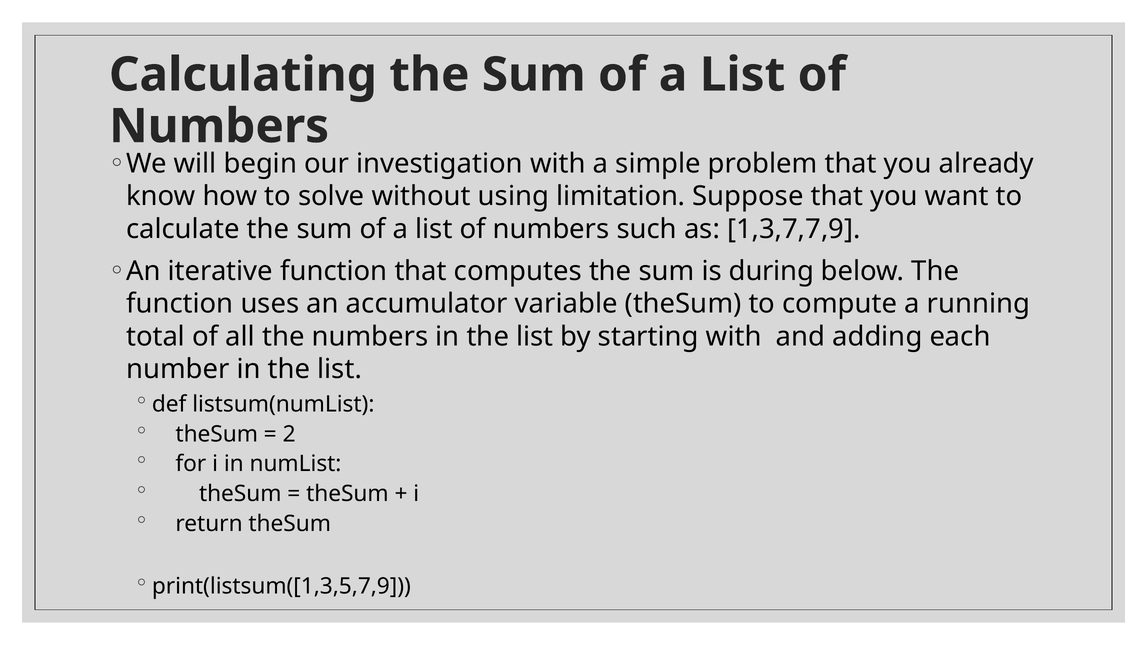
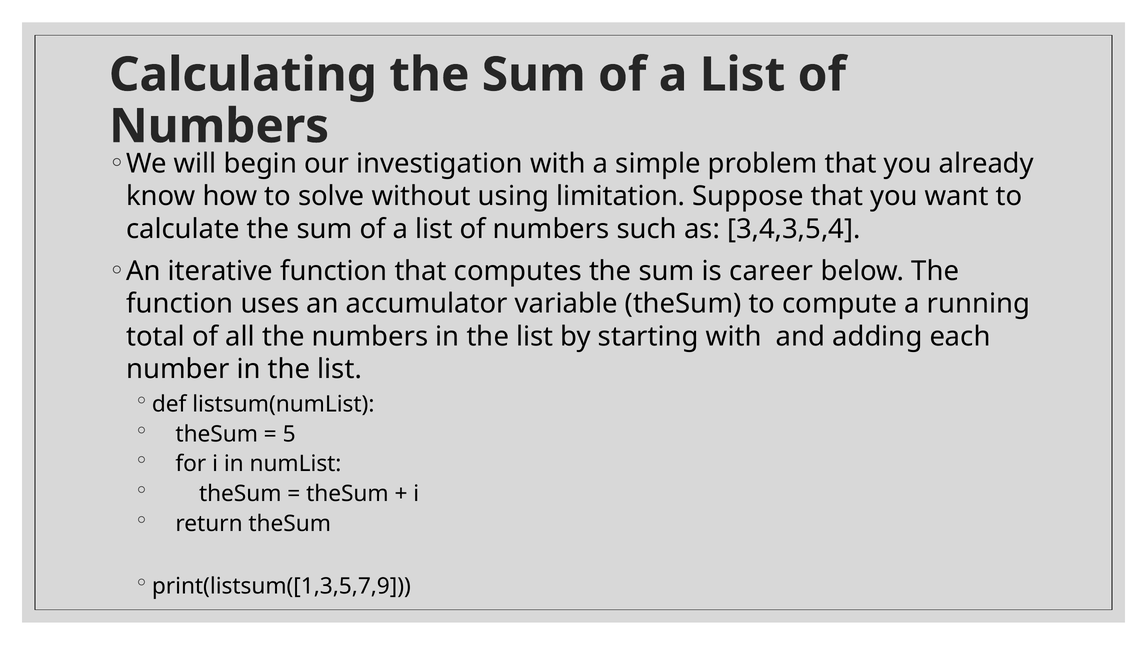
1,3,7,7,9: 1,3,7,7,9 -> 3,4,3,5,4 (794, 229)
during: during -> career (771, 271)
2: 2 -> 5 (289, 434)
